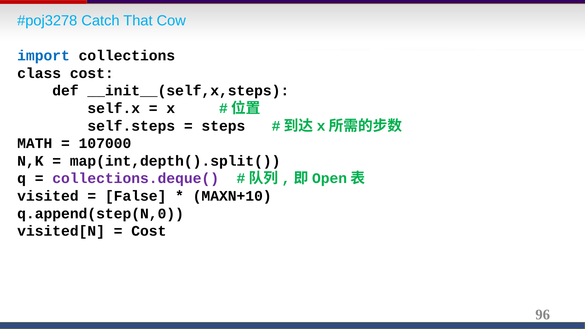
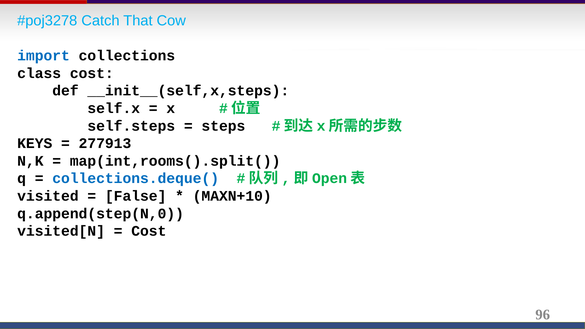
MATH: MATH -> KEYS (35, 143)
107000: 107000 -> 277913 (105, 143)
map(int,depth().split(: map(int,depth().split( -> map(int,rooms().split( (175, 161)
collections.deque( colour: purple -> blue (136, 179)
